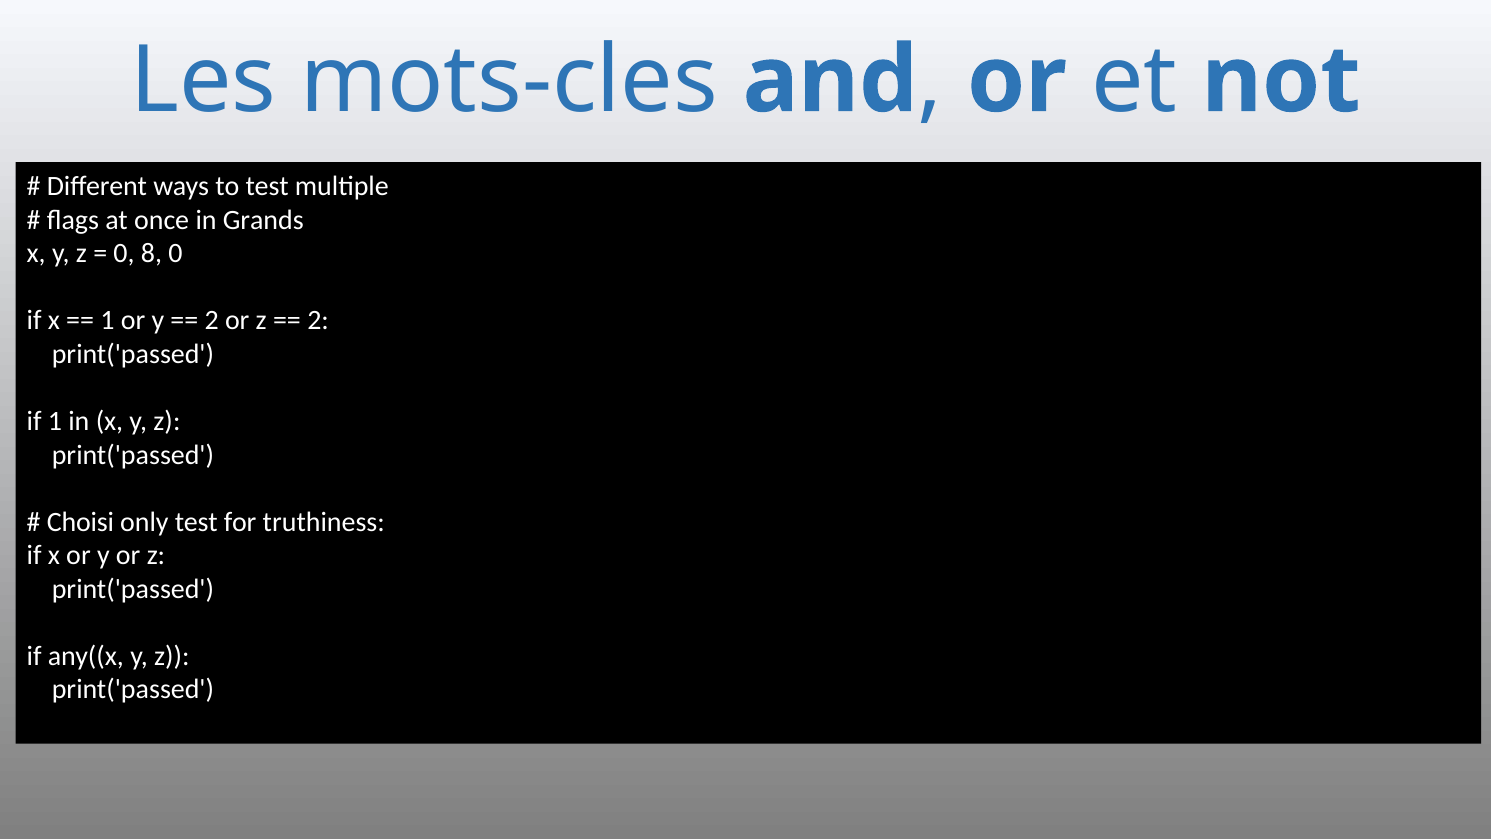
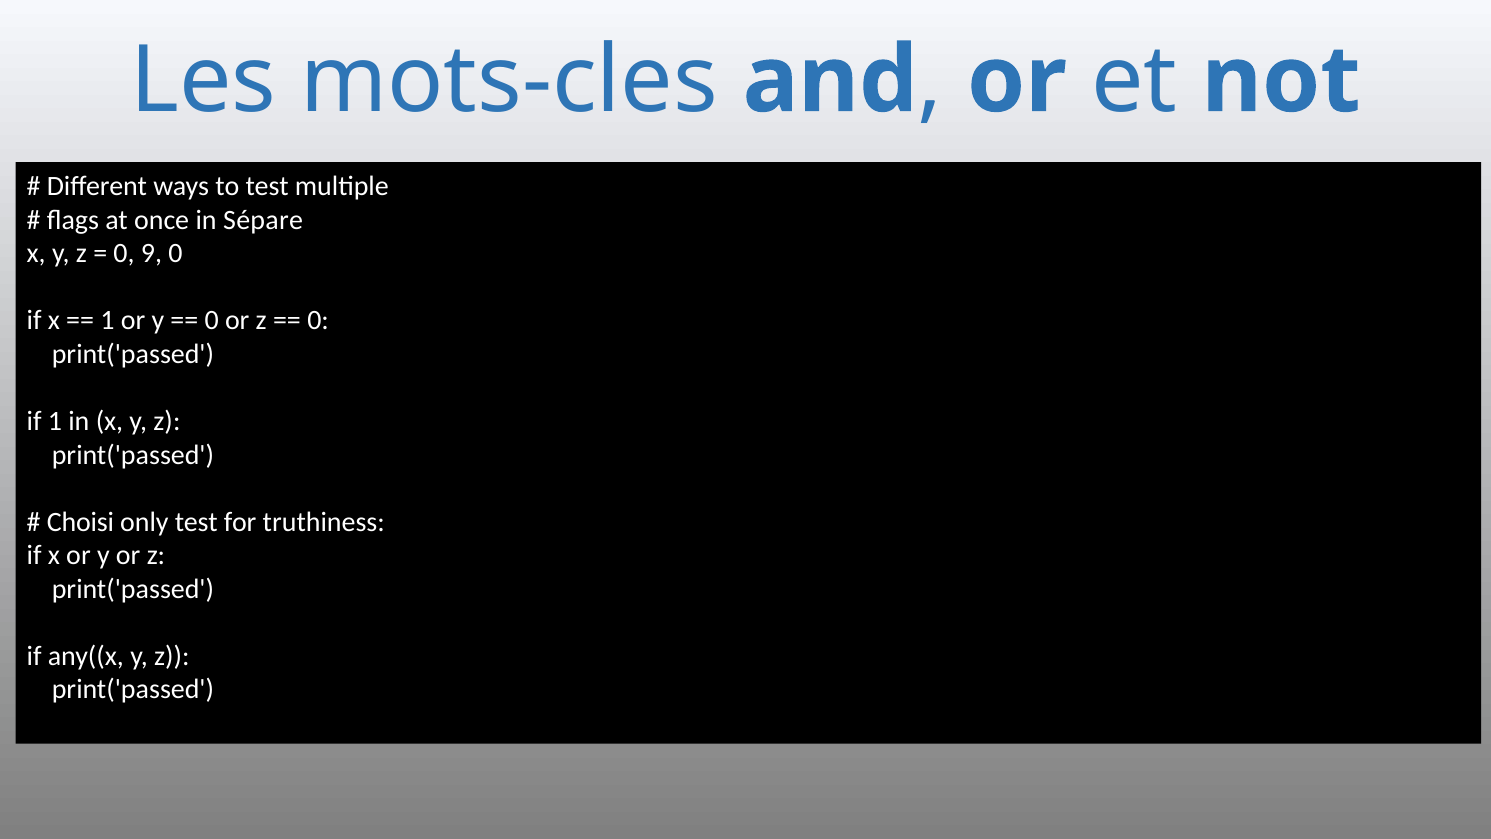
Grands: Grands -> Sépare (263, 220)
8: 8 -> 9 (151, 253)
2: 2 -> 0 (212, 320)
2: 2 -> 0 (318, 320)
